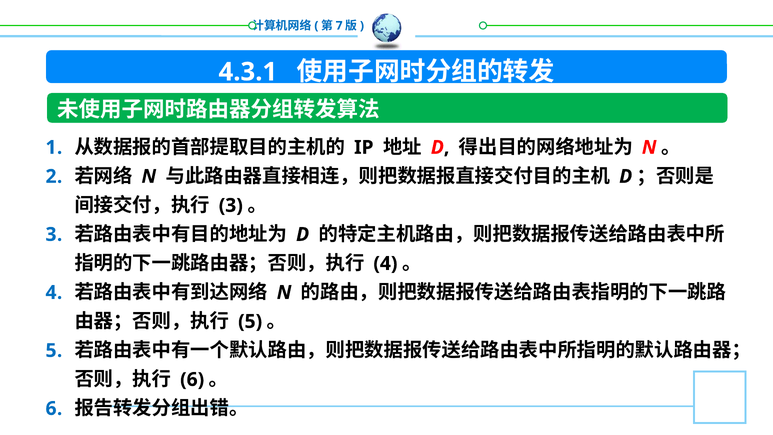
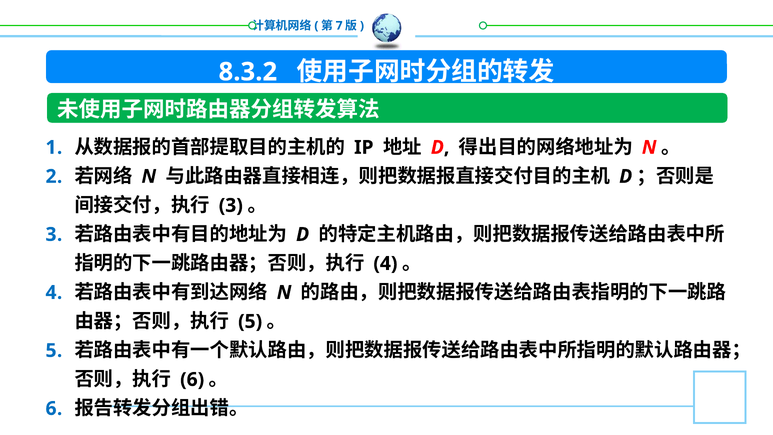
4.3.1: 4.3.1 -> 8.3.2 (248, 72)
